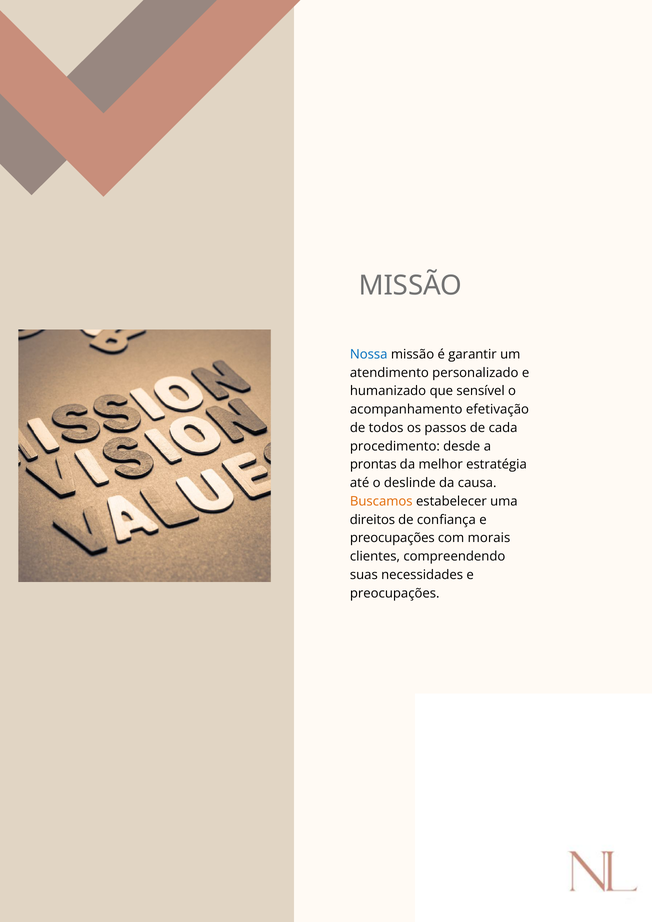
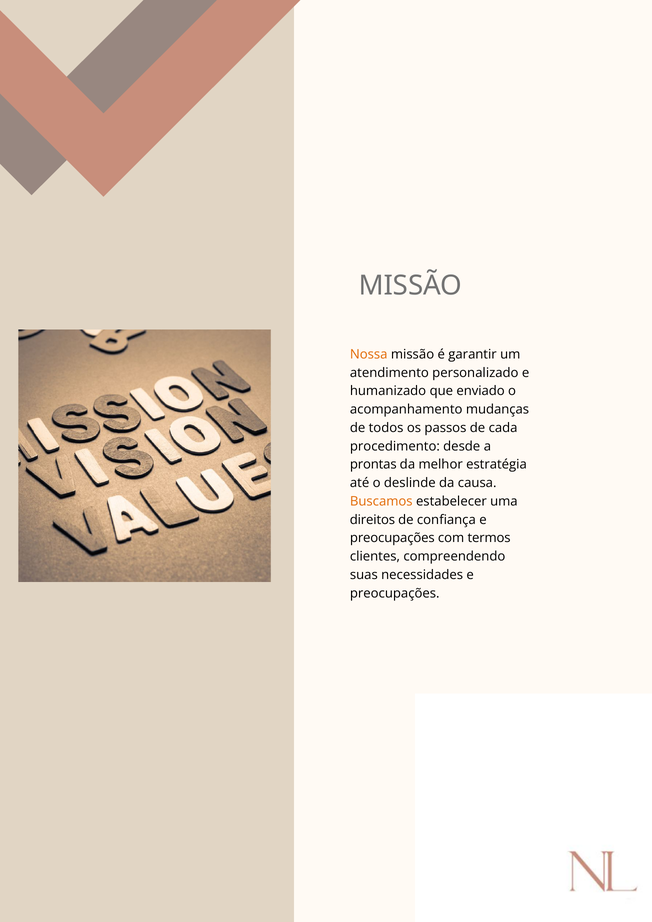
Nossa colour: blue -> orange (369, 355)
sensível: sensível -> enviado (481, 391)
efetivação: efetivação -> mudanças (498, 410)
morais: morais -> termos (489, 538)
